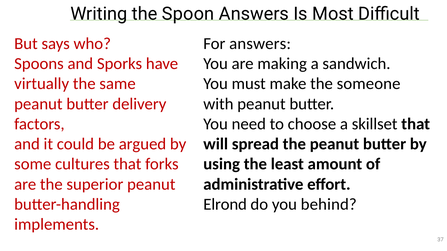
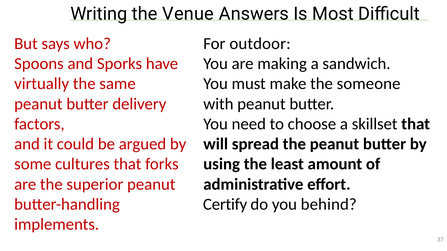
Spoon: Spoon -> Venue (188, 14)
For answers: answers -> outdoor (260, 44)
Elrond: Elrond -> Certify (225, 205)
